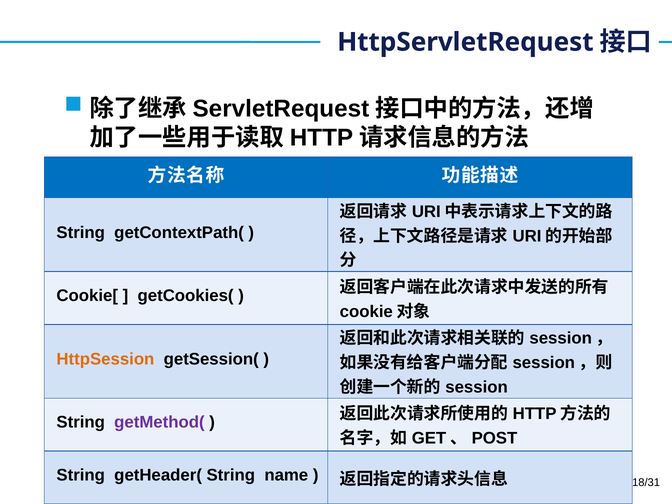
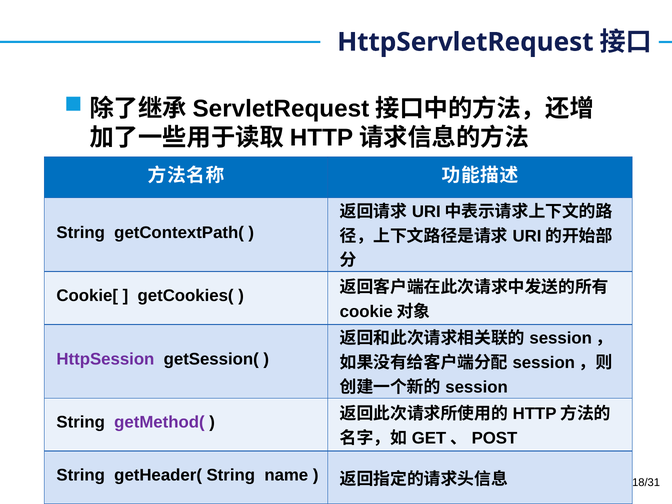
HttpSession colour: orange -> purple (105, 359)
